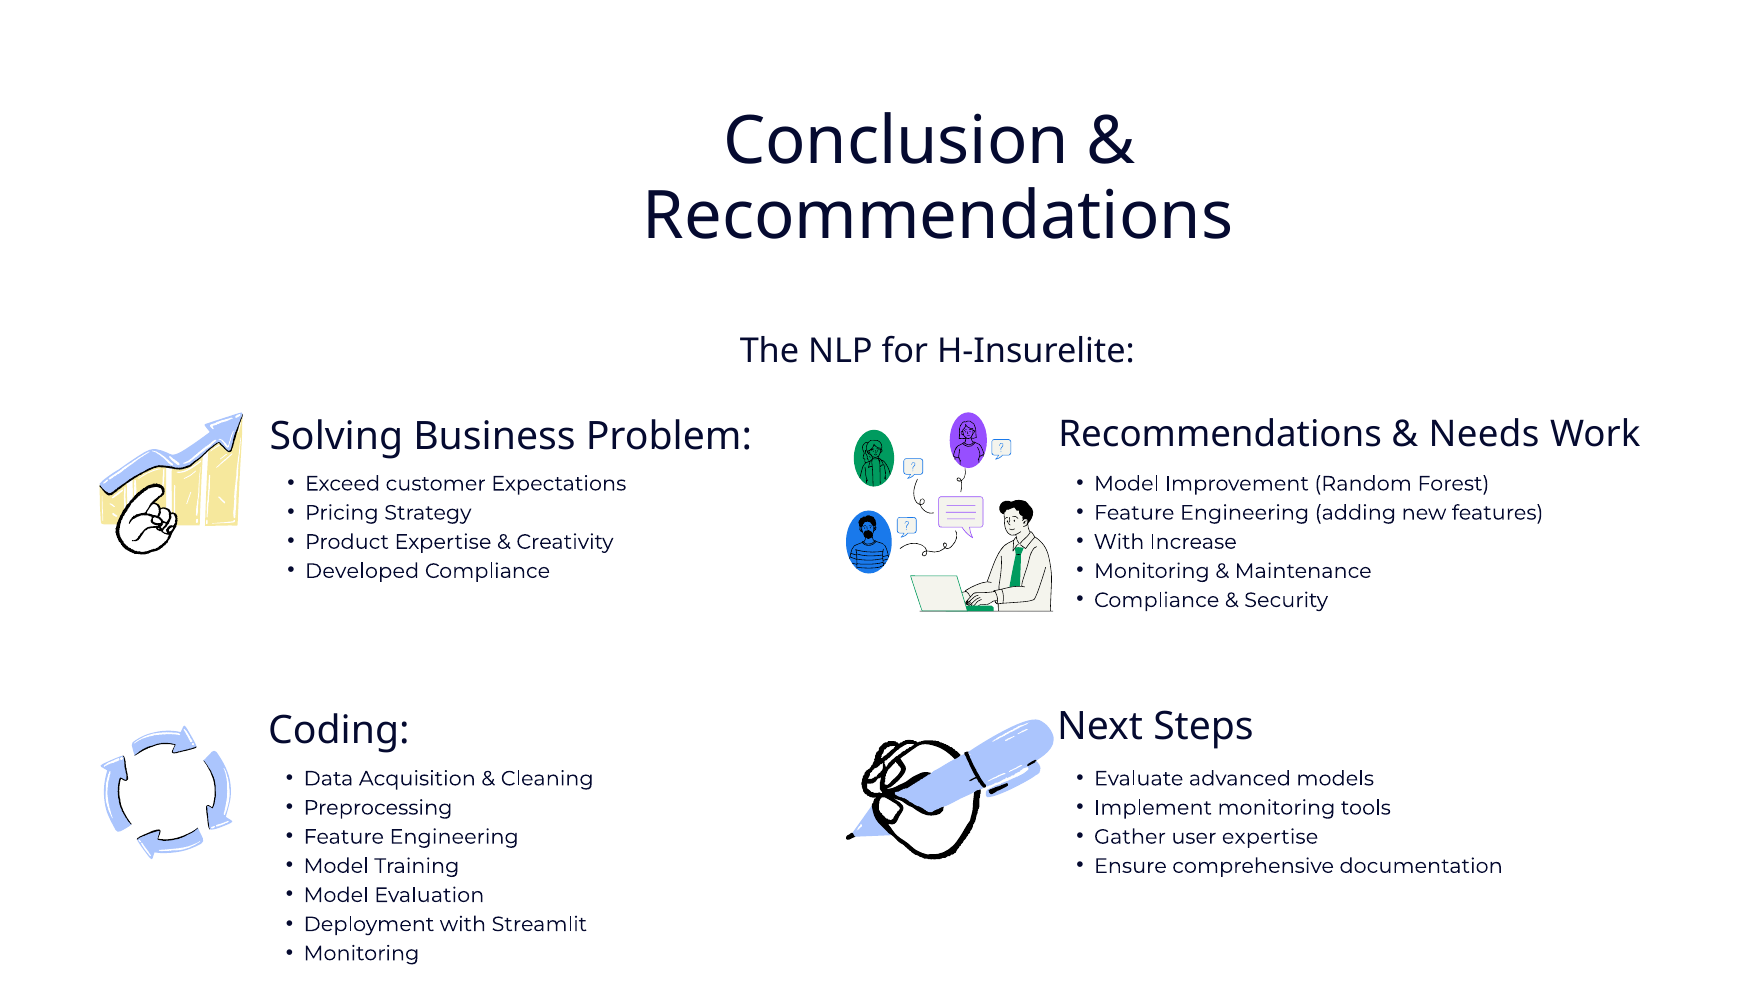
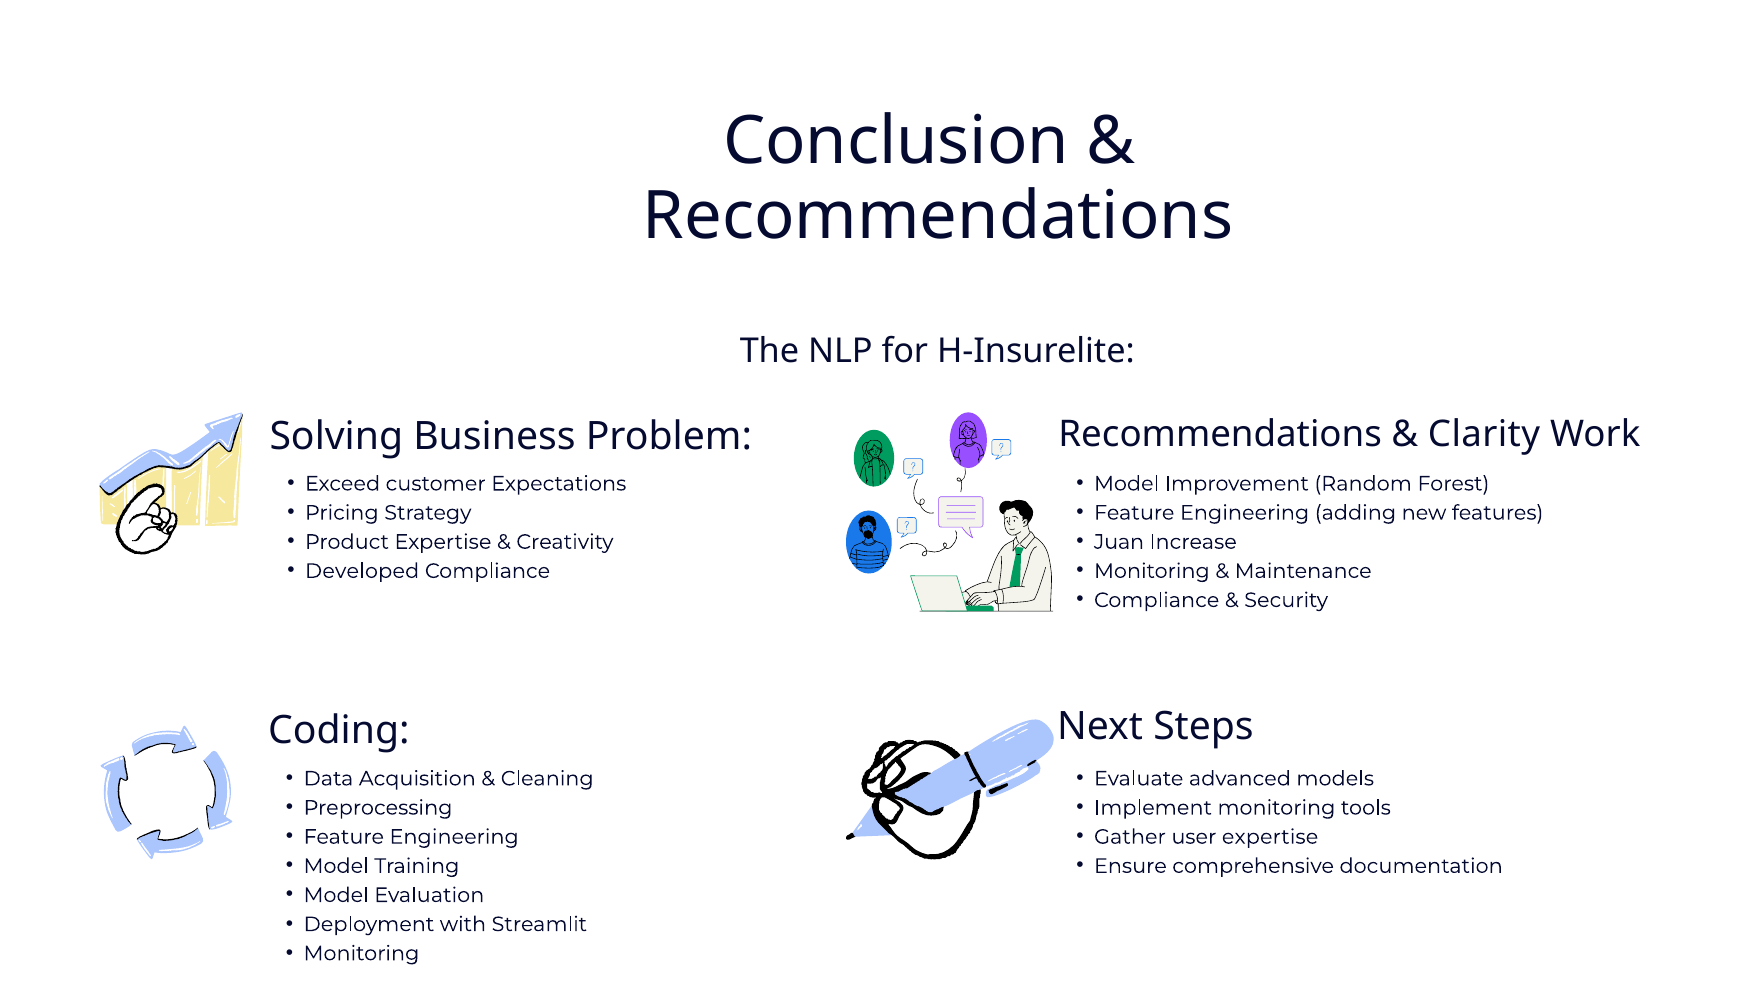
Needs: Needs -> Clarity (1484, 434)
With: With -> Juan (1119, 542)
